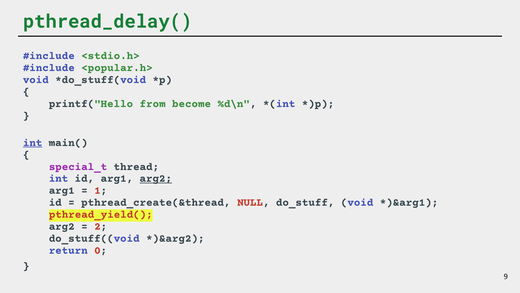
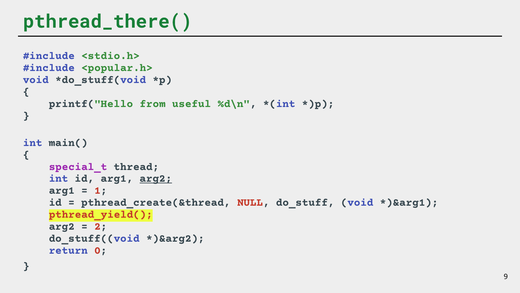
pthread_delay(: pthread_delay( -> pthread_there( (108, 21)
become: become -> useful (192, 103)
int underline: present -> none (33, 142)
